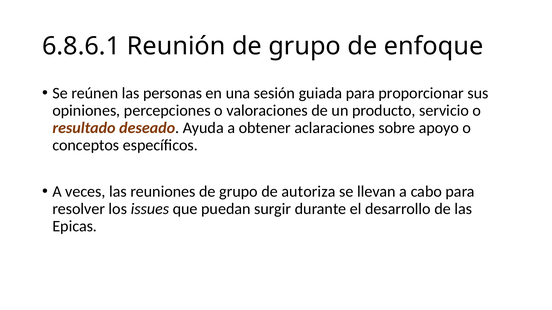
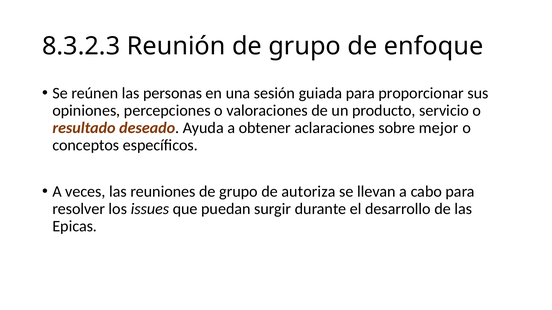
6.8.6.1: 6.8.6.1 -> 8.3.2.3 (81, 46)
apoyo: apoyo -> mejor (439, 128)
